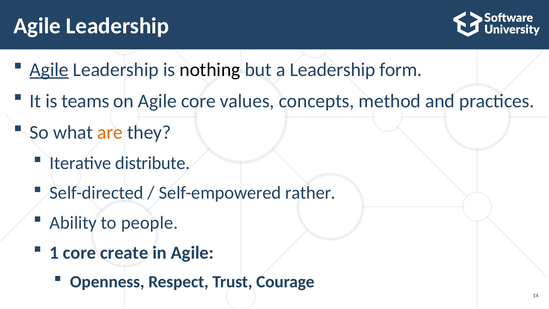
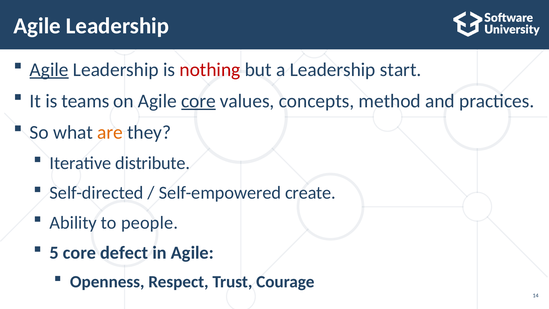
nothing colour: black -> red (210, 70)
form: form -> start (401, 70)
core underline: none -> present (198, 101)
rather: rather -> create (310, 193)
1: 1 -> 5 (54, 253)
create: create -> defect (124, 253)
